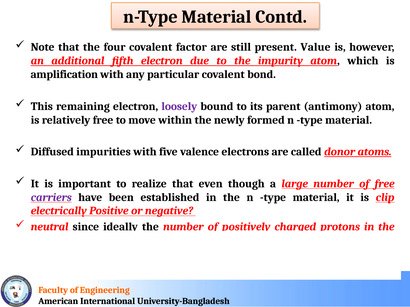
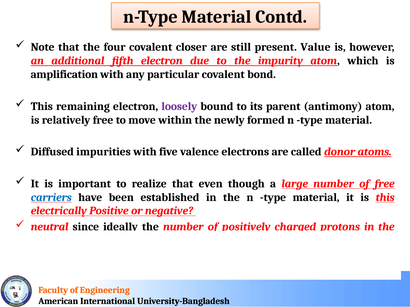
factor: factor -> closer (191, 47)
carriers colour: purple -> blue (51, 198)
is clip: clip -> this (385, 198)
